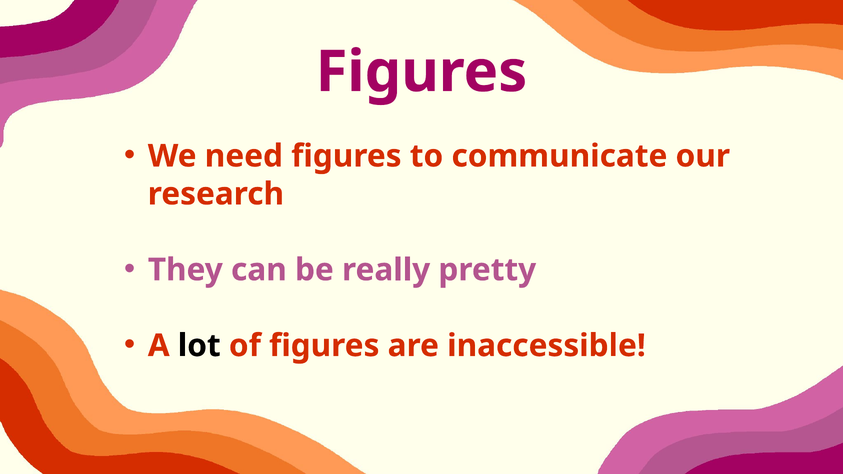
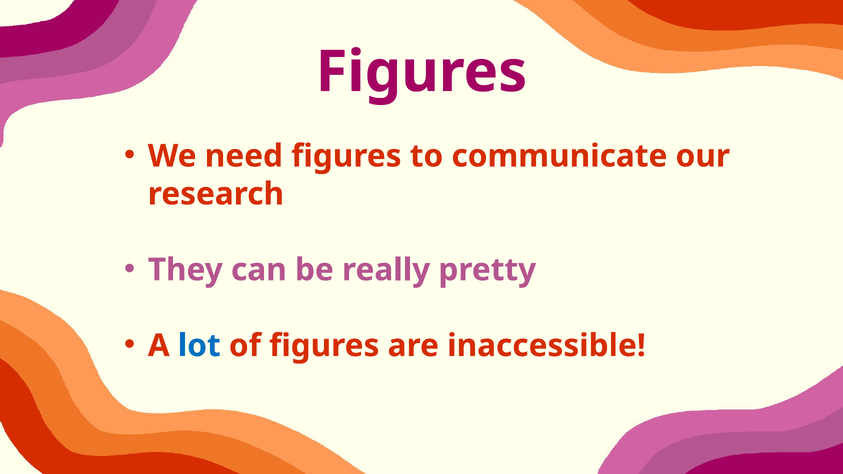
lot colour: black -> blue (199, 346)
